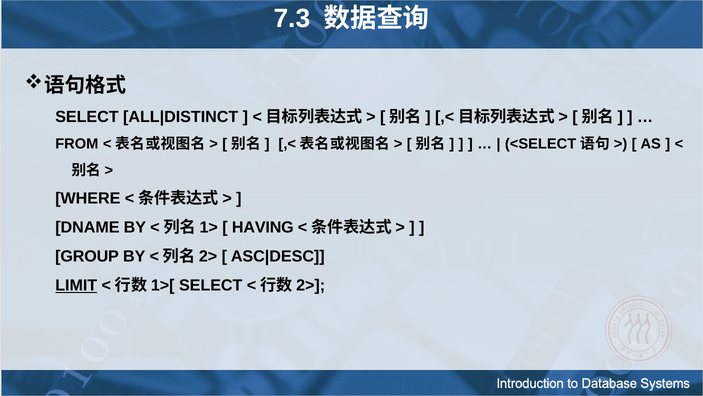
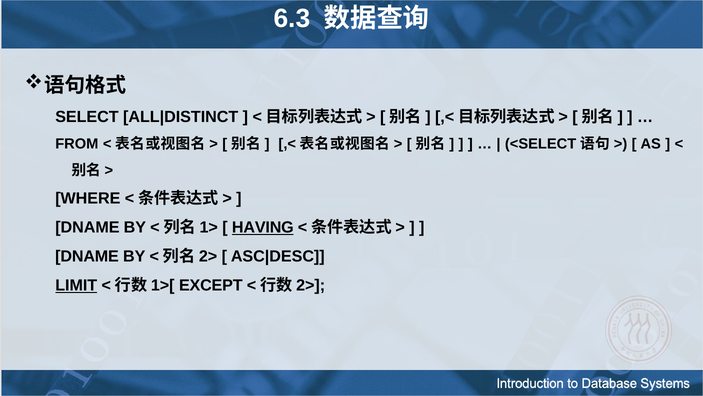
7.3: 7.3 -> 6.3 (292, 18)
HAVING underline: none -> present (263, 227)
GROUP: GROUP -> DNAME (87, 256)
SELECT: SELECT -> EXCEPT (211, 285)
